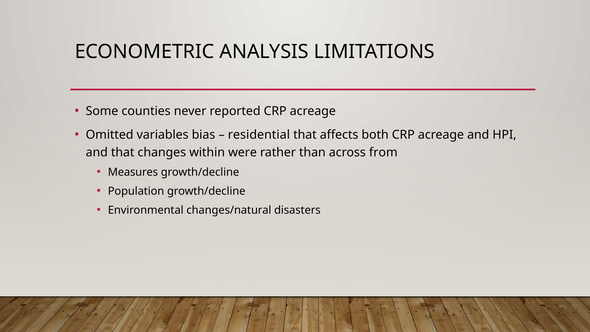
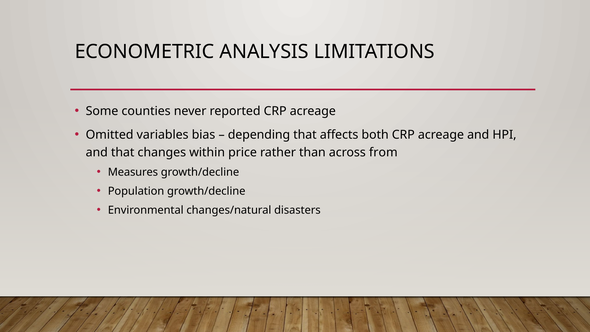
residential: residential -> depending (259, 135)
were: were -> price (243, 152)
